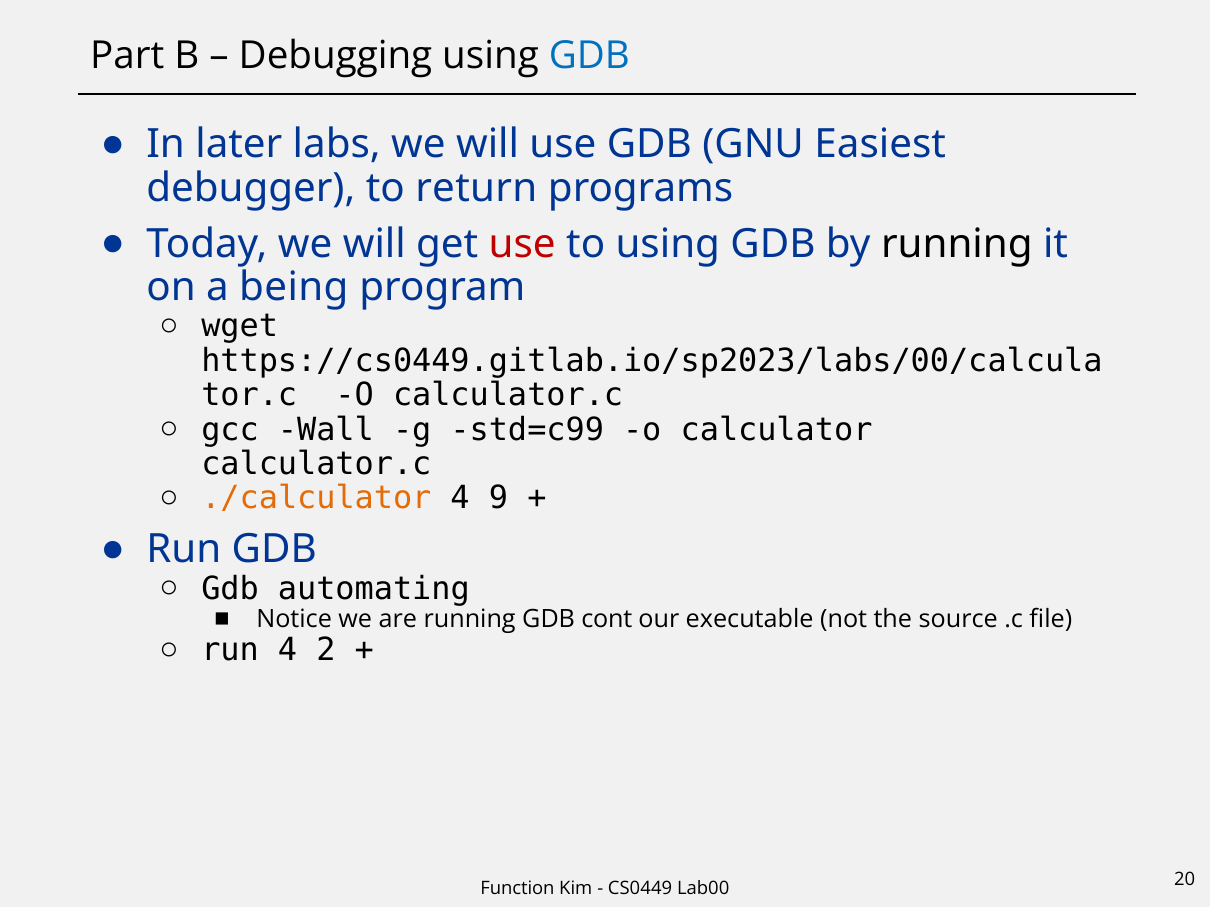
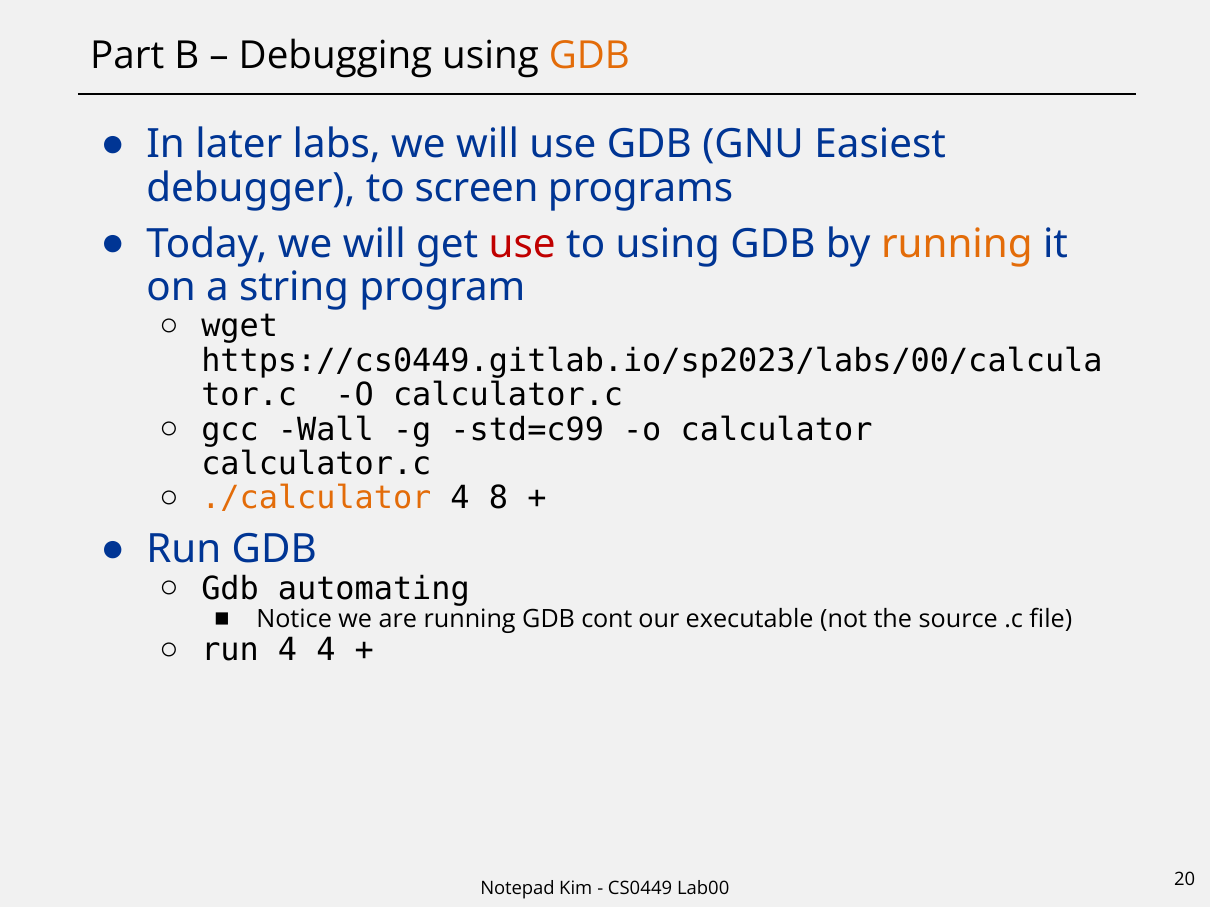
GDB colour: blue -> orange (589, 56)
return: return -> screen (477, 188)
running colour: black -> orange (957, 244)
being: being -> string (294, 287)
9: 9 -> 8 (498, 499)
4 2: 2 -> 4 (326, 650)
Function: Function -> Notepad (517, 889)
